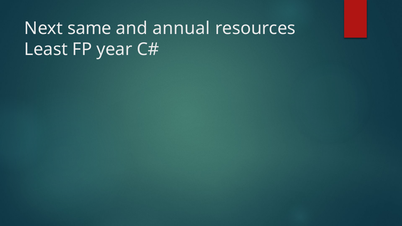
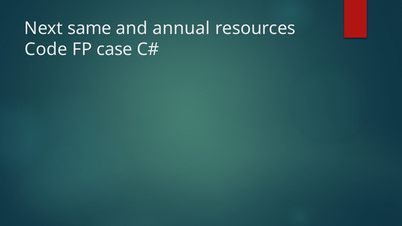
Least: Least -> Code (46, 49)
year: year -> case (114, 49)
